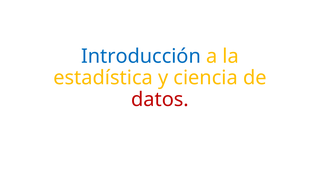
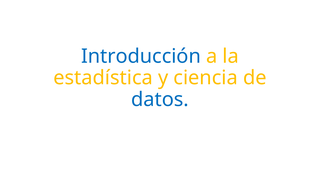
datos colour: red -> blue (160, 99)
